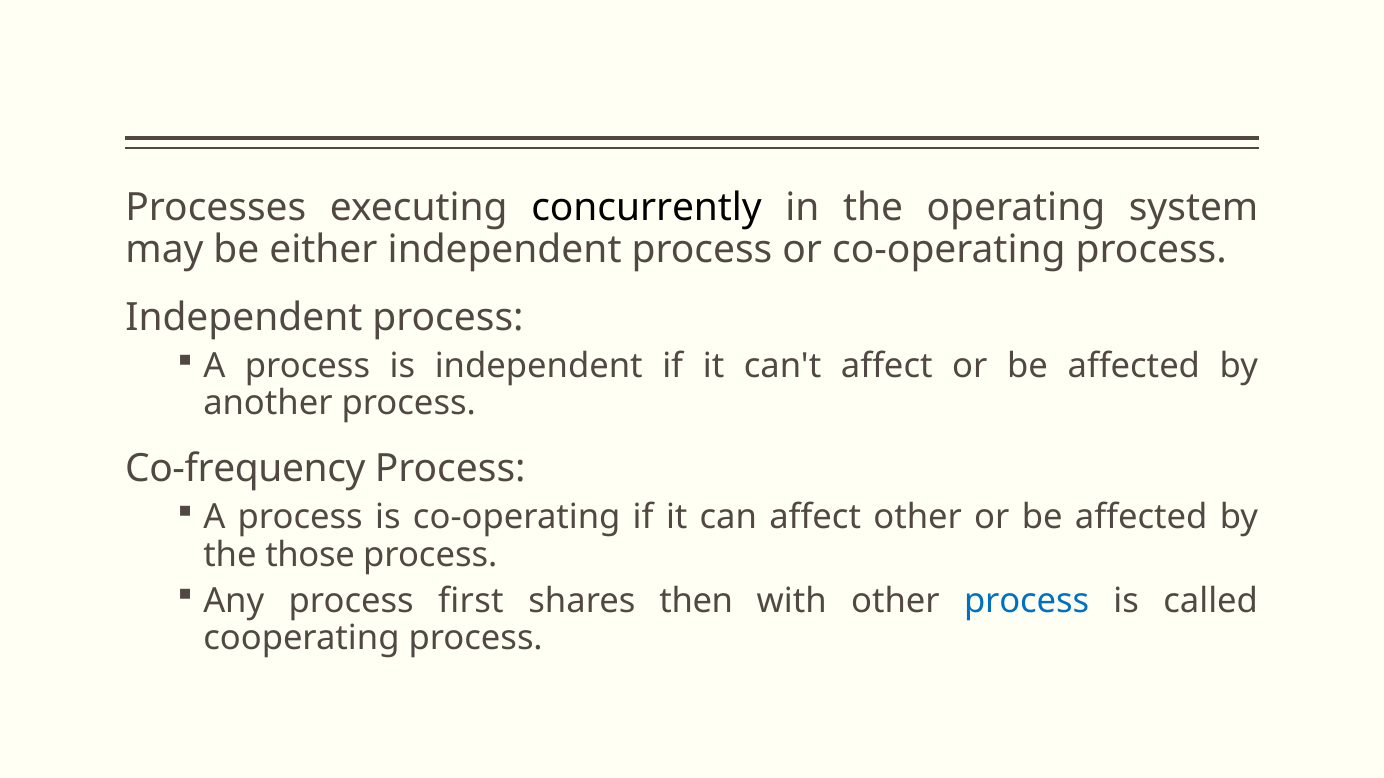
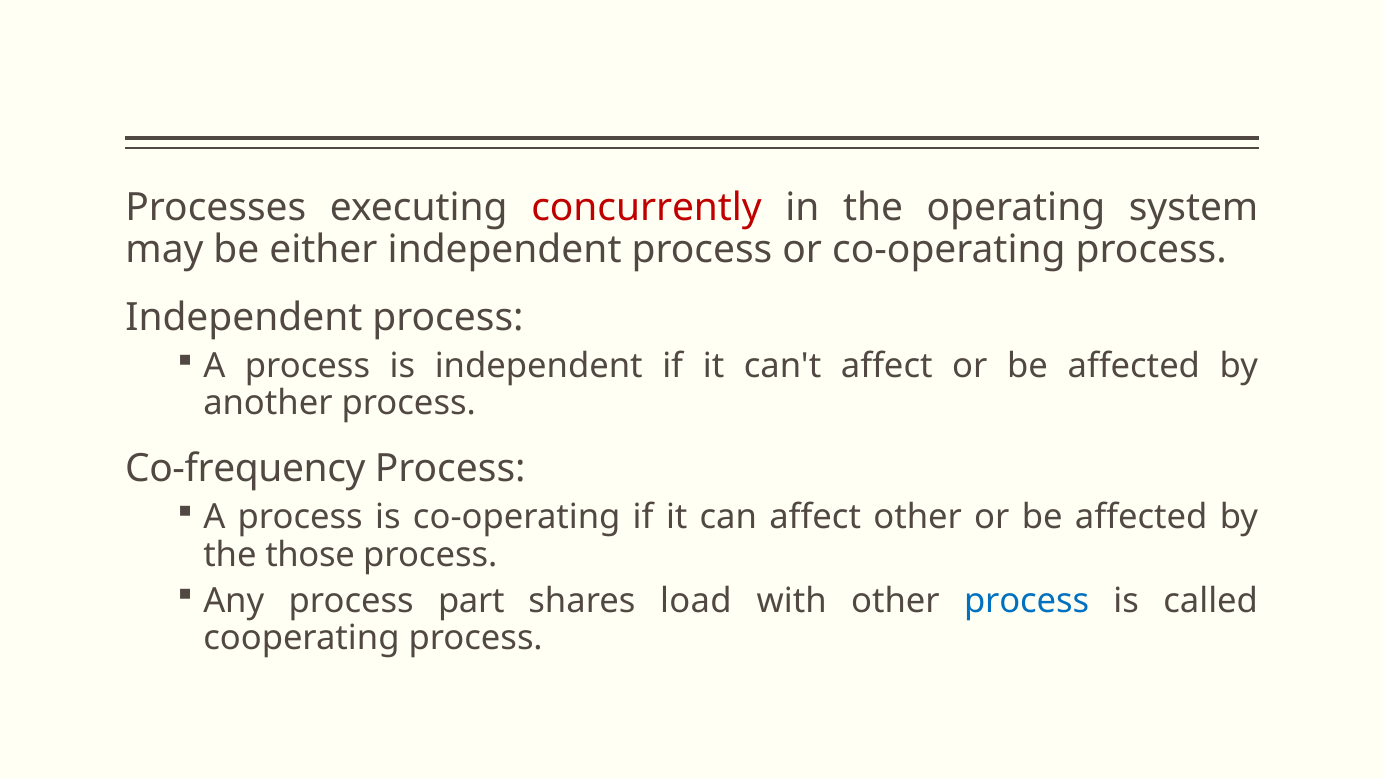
concurrently colour: black -> red (647, 208)
first: first -> part (471, 601)
then: then -> load (696, 601)
